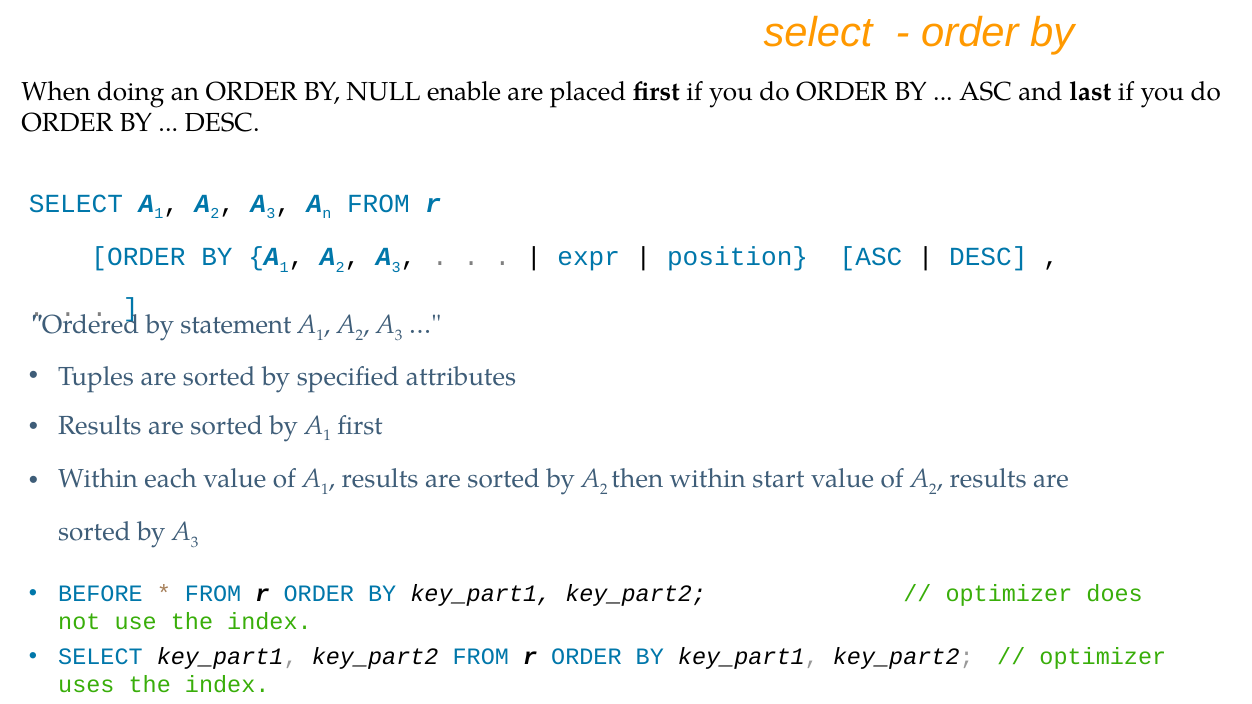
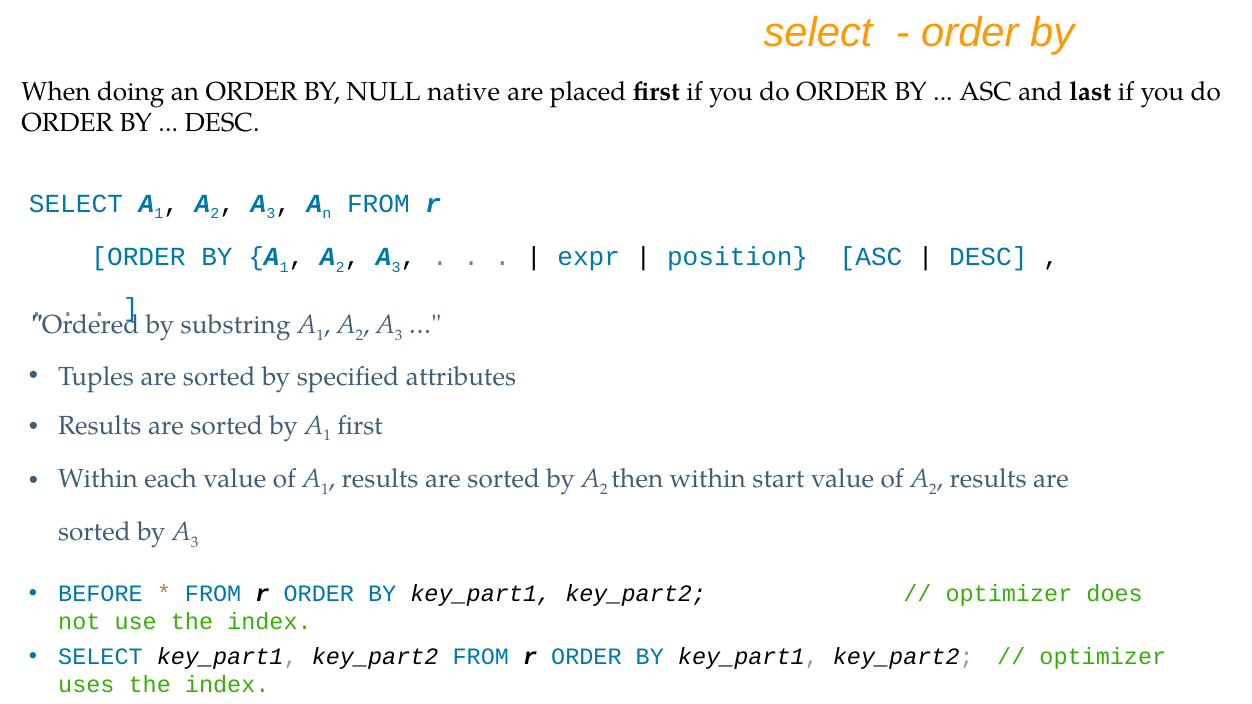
enable: enable -> native (464, 92)
statement: statement -> substring (236, 325)
